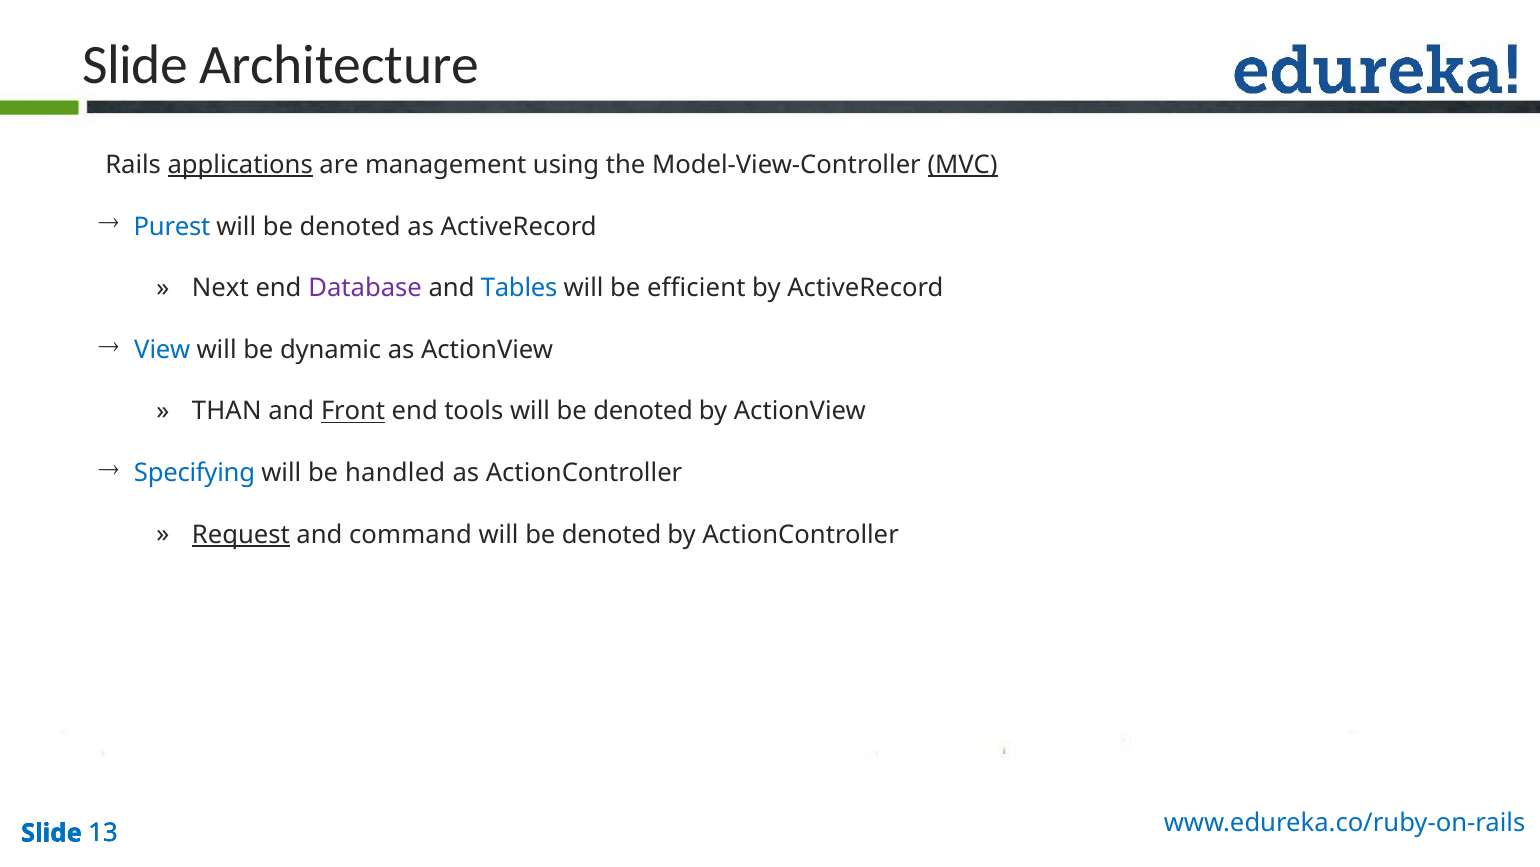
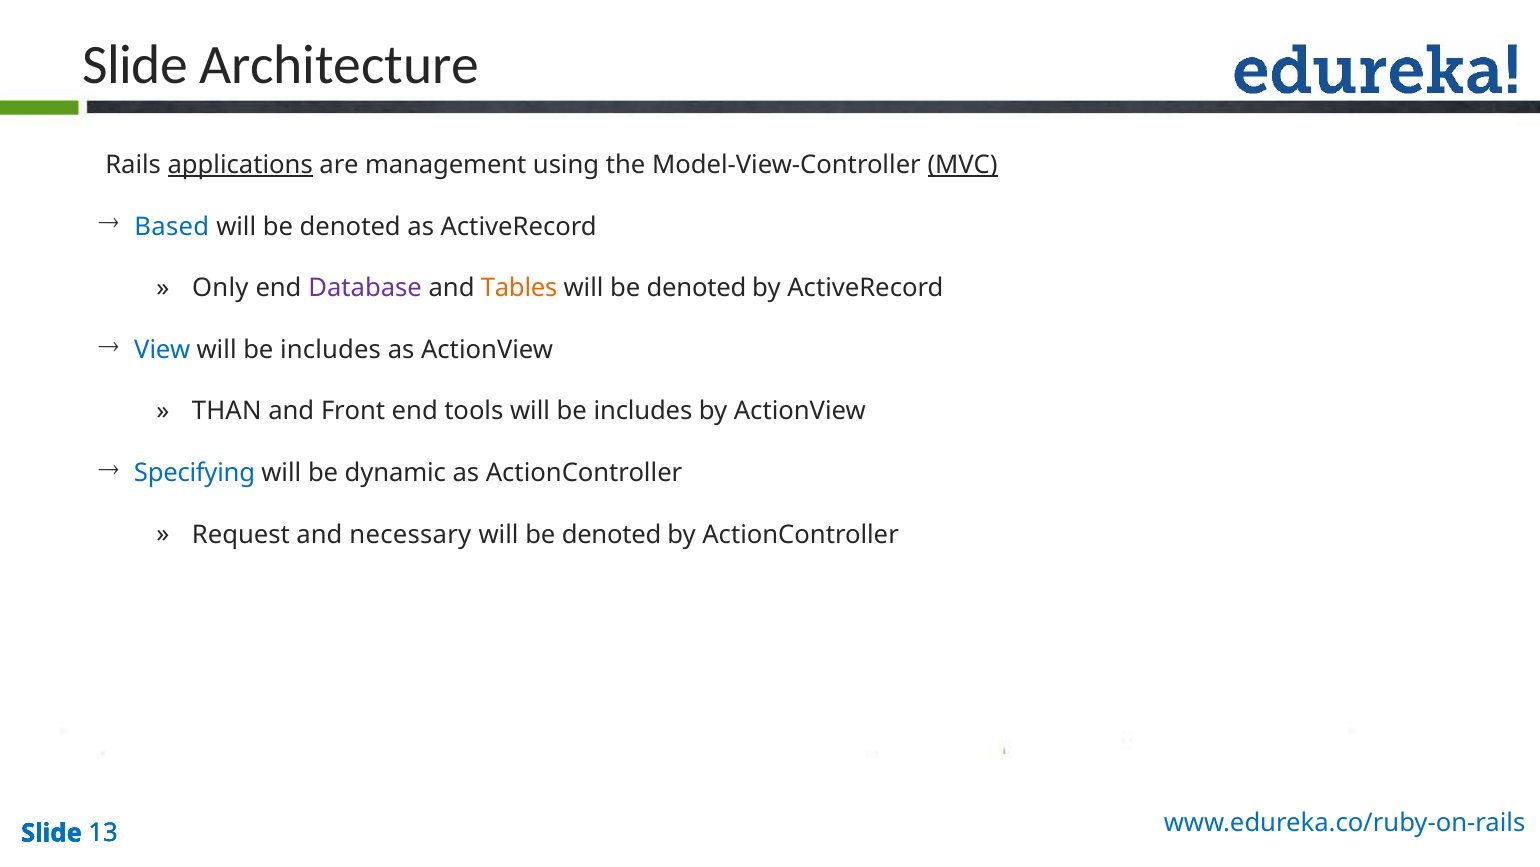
Purest: Purest -> Based (172, 226)
Next: Next -> Only (220, 288)
Tables colour: blue -> orange (519, 288)
efficient: efficient -> denoted (697, 288)
View will be dynamic: dynamic -> includes (330, 350)
Front underline: present -> none (353, 411)
tools will be denoted: denoted -> includes (643, 411)
handled: handled -> dynamic (395, 473)
Request underline: present -> none (241, 534)
command: command -> necessary (410, 534)
